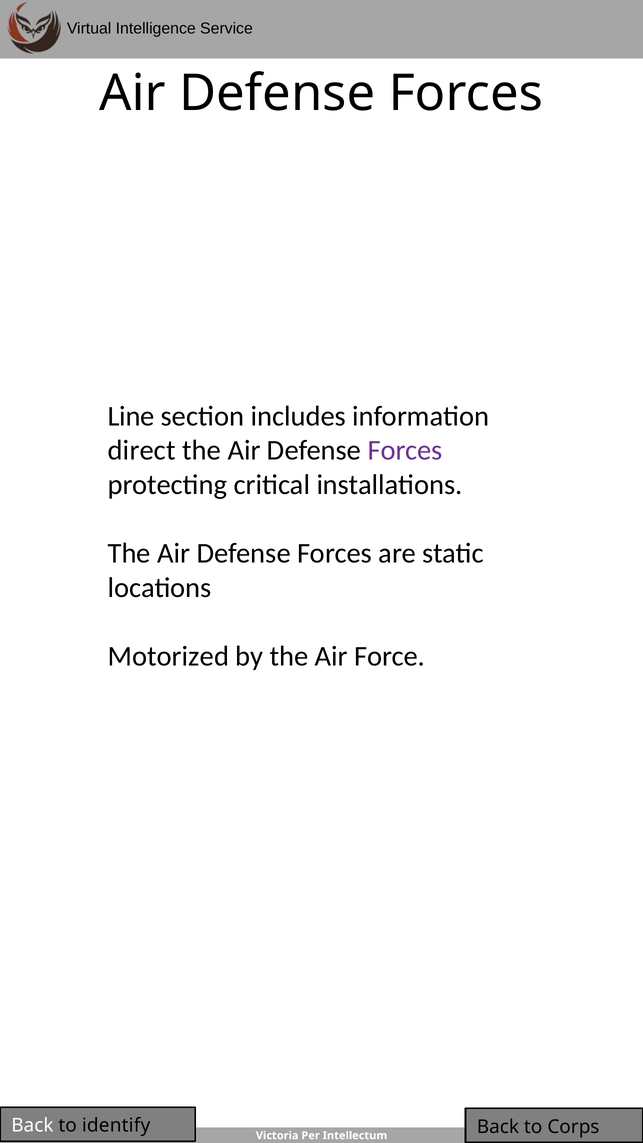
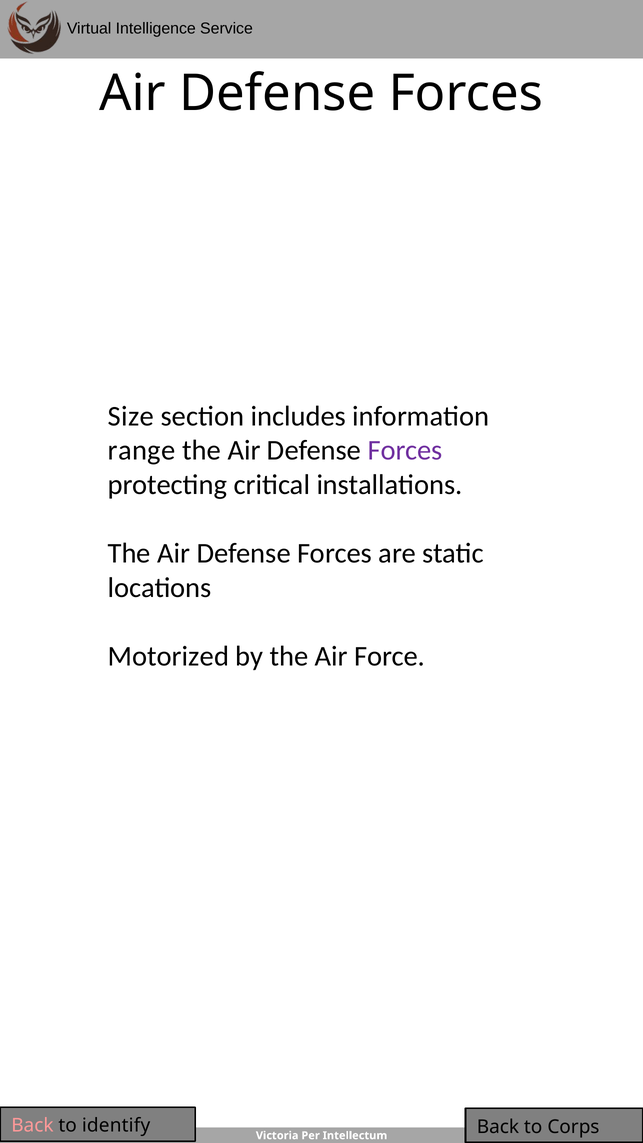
Line: Line -> Size (131, 416)
direct: direct -> range (142, 451)
Back colour: white -> pink (32, 1126)
